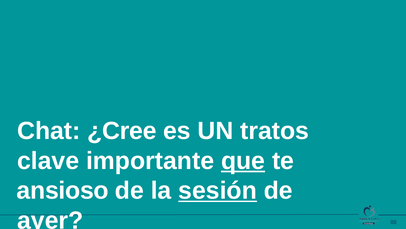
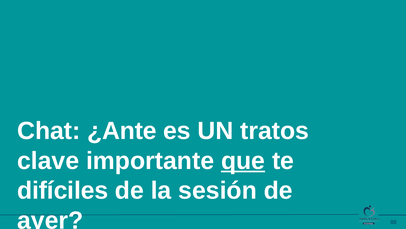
¿Cree: ¿Cree -> ¿Ante (122, 131)
ansioso: ansioso -> difíciles (63, 190)
sesión underline: present -> none (218, 190)
